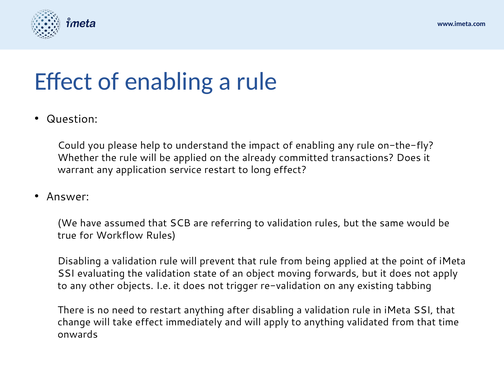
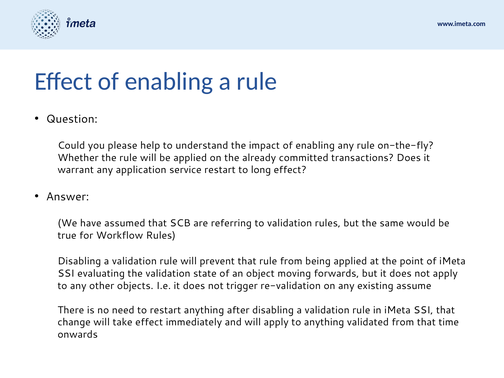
tabbing: tabbing -> assume (414, 286)
